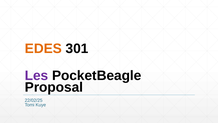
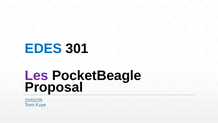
EDES colour: orange -> blue (43, 48)
